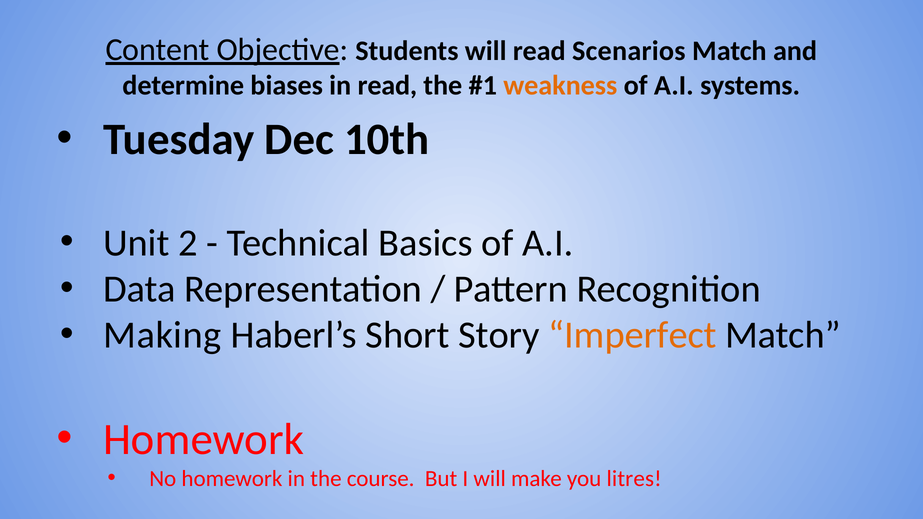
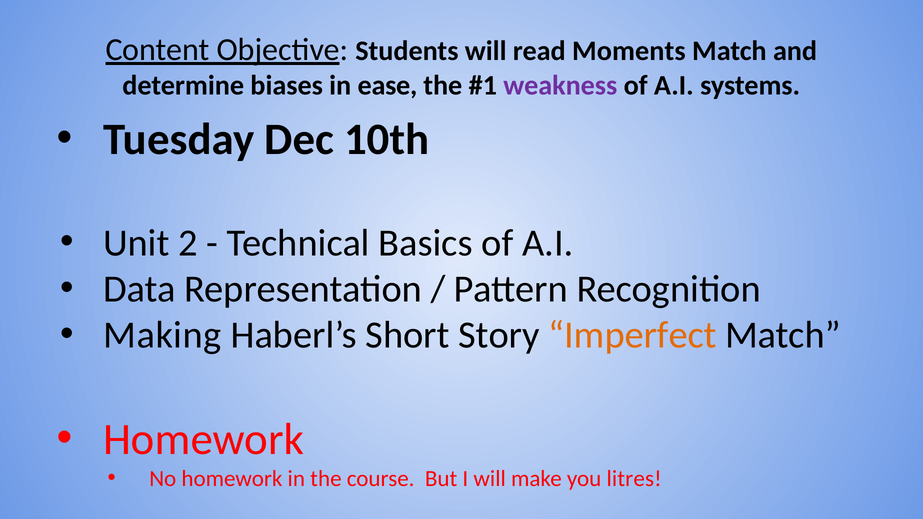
Scenarios: Scenarios -> Moments (629, 51)
in read: read -> ease (387, 86)
weakness colour: orange -> purple (560, 86)
